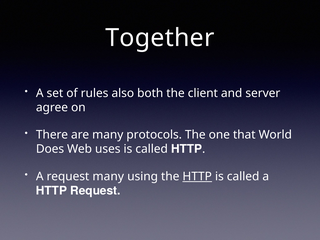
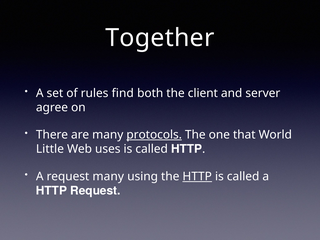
also: also -> find (123, 93)
protocols underline: none -> present (154, 135)
Does: Does -> Little (50, 149)
